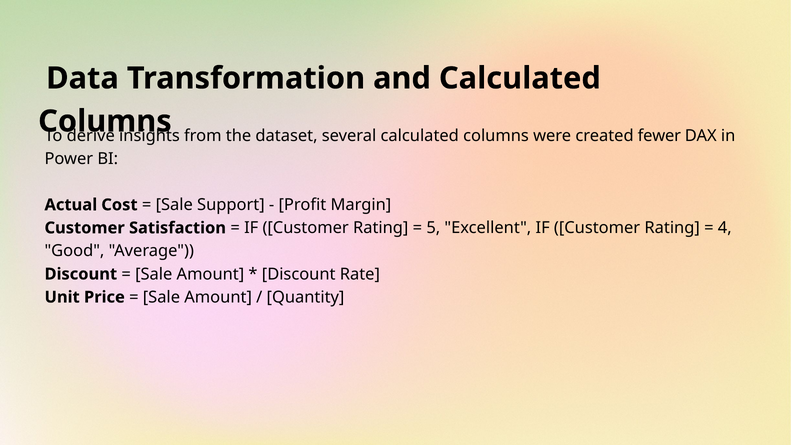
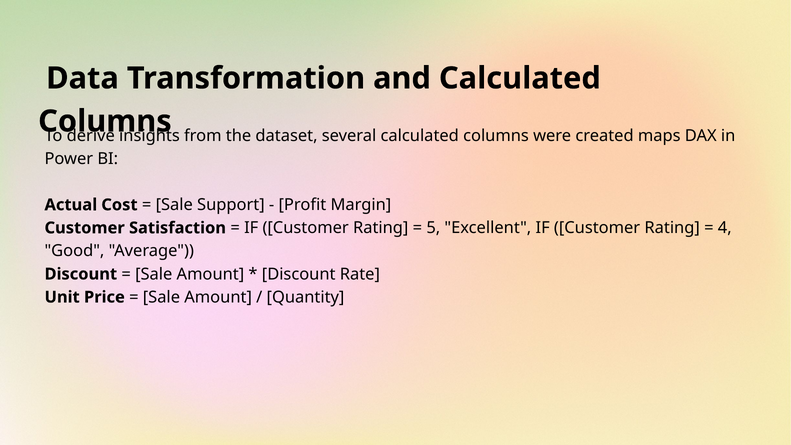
fewer: fewer -> maps (659, 136)
